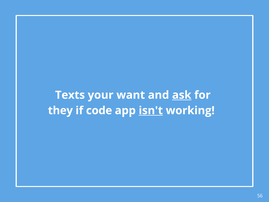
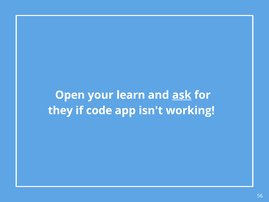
Texts: Texts -> Open (70, 95)
want: want -> learn (131, 95)
isn't underline: present -> none (151, 110)
